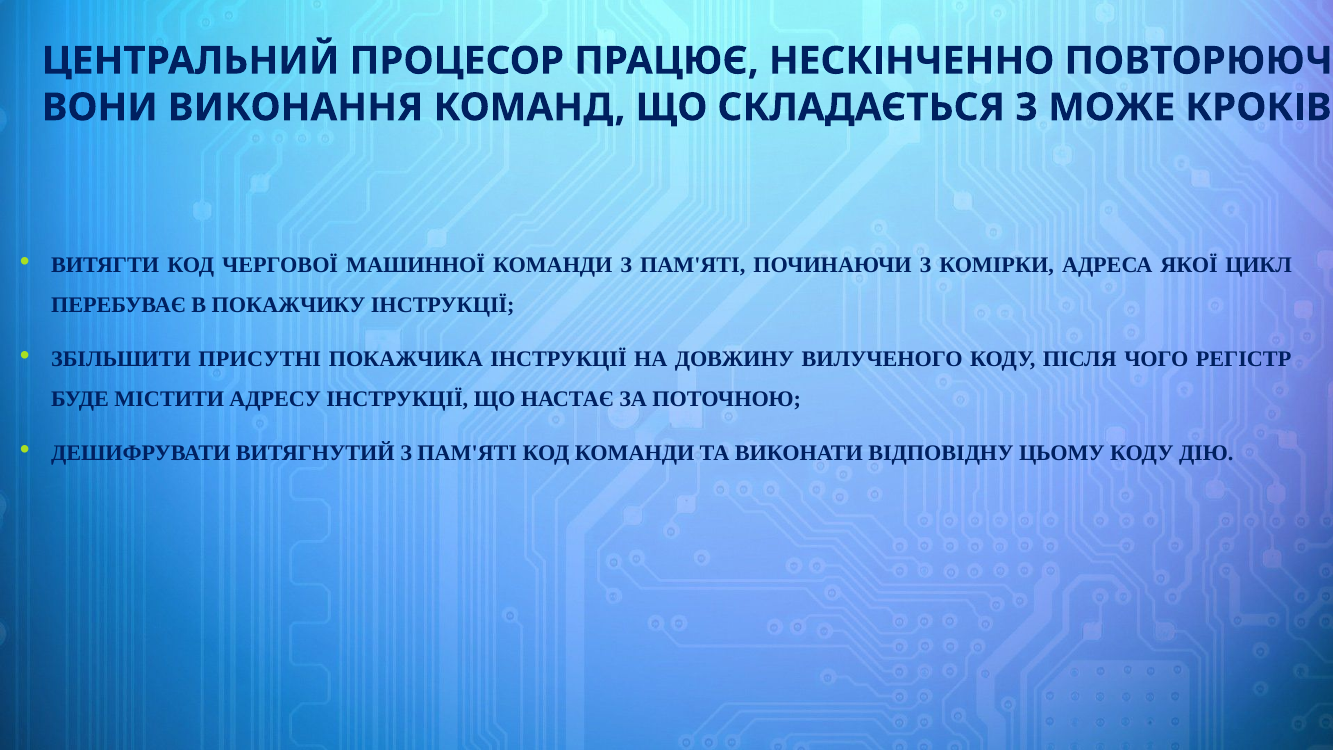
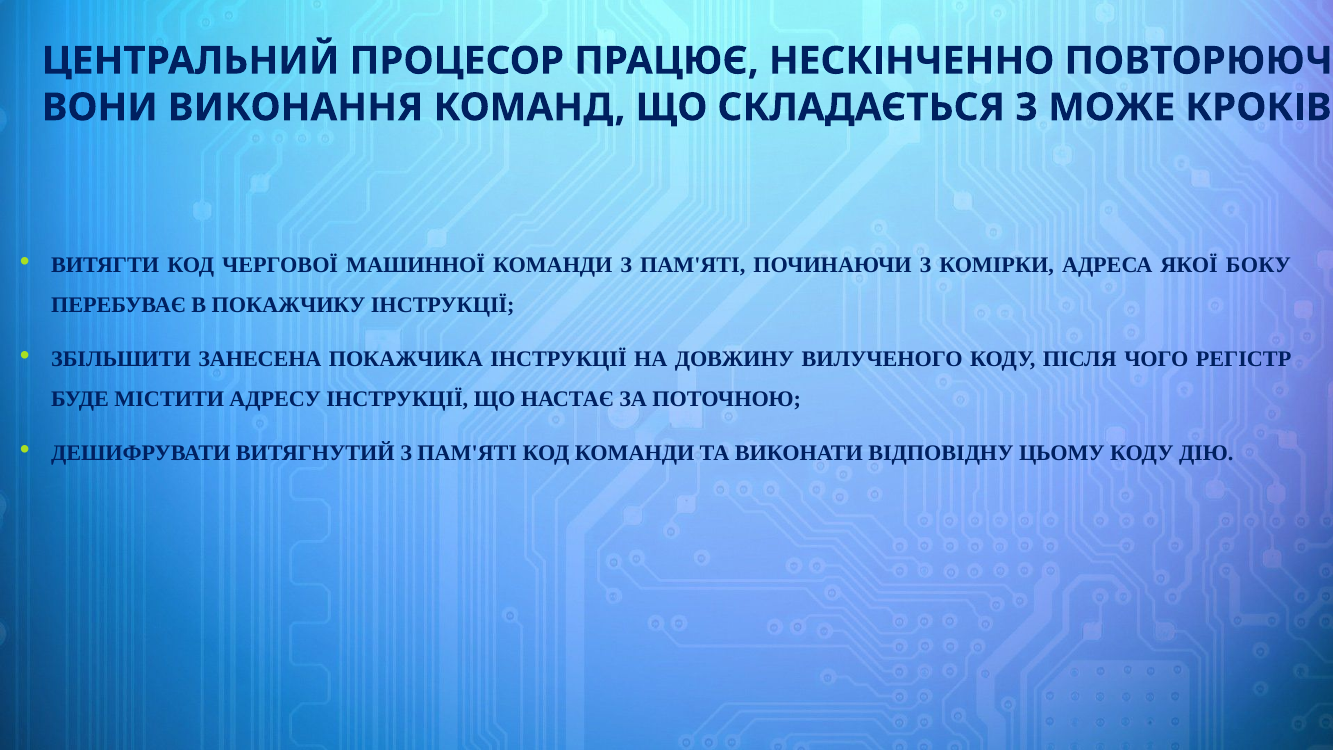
ЦИКЛ: ЦИКЛ -> БОКУ (1258, 265)
ПРИСУТНІ: ПРИСУТНІ -> ЗАНЕСЕНА (260, 359)
